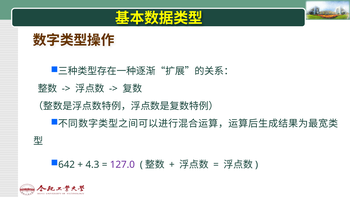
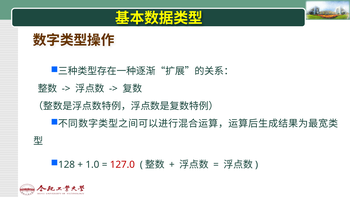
642: 642 -> 128 (67, 164)
4.3: 4.3 -> 1.0 (92, 164)
127.0 colour: purple -> red (122, 164)
